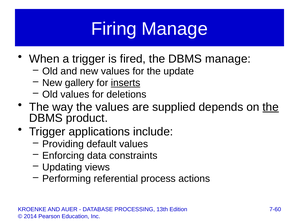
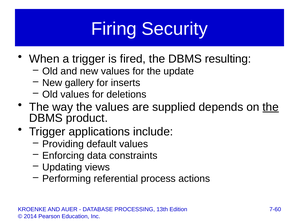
Firing Manage: Manage -> Security (175, 29)
DBMS manage: manage -> resulting (228, 59)
inserts underline: present -> none (126, 83)
